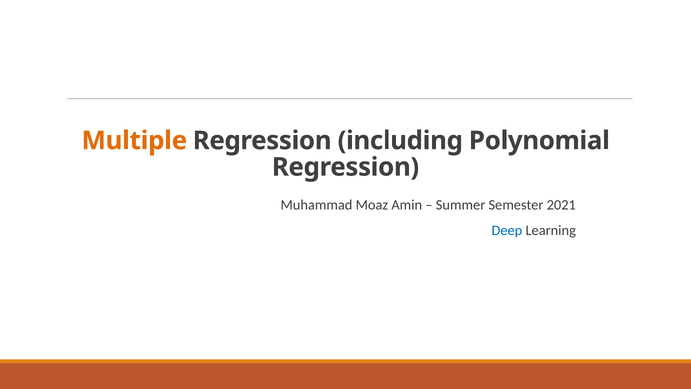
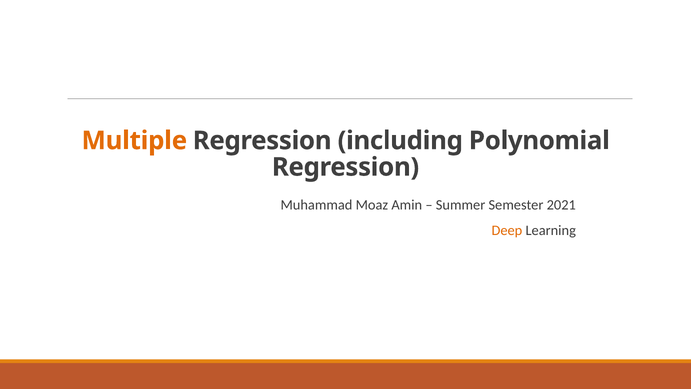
Deep colour: blue -> orange (507, 230)
